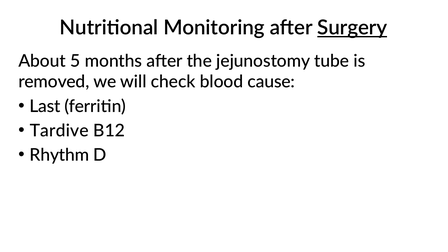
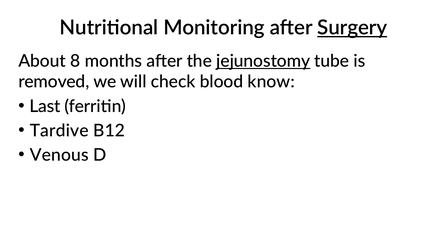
5: 5 -> 8 (75, 61)
jejunostomy underline: none -> present (263, 61)
cause: cause -> know (271, 82)
Rhythm: Rhythm -> Venous (59, 155)
